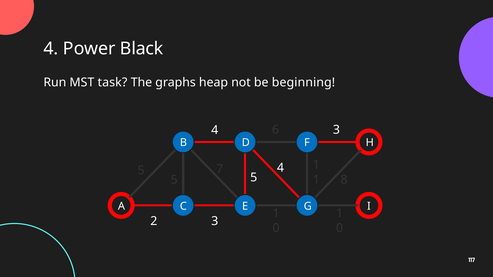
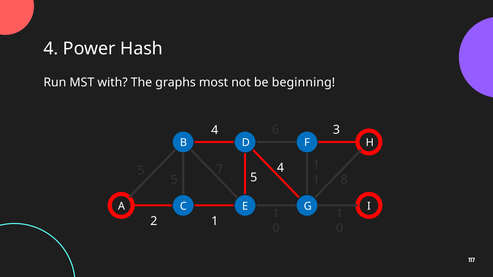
Black: Black -> Hash (142, 49)
task: task -> with (113, 83)
heap: heap -> most (214, 83)
2 3: 3 -> 1 (215, 221)
